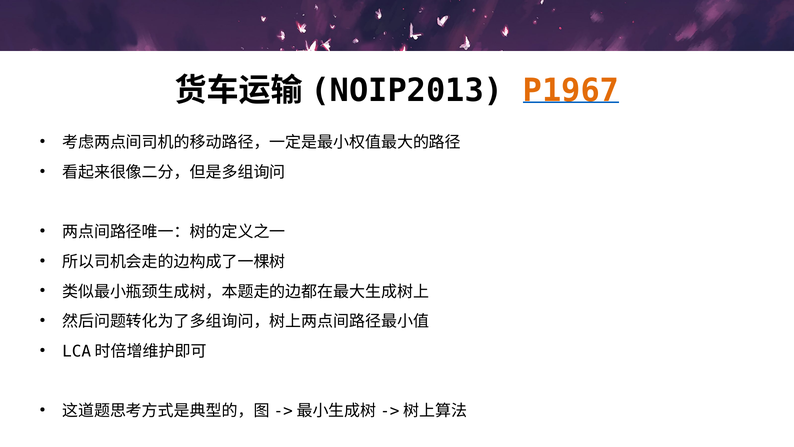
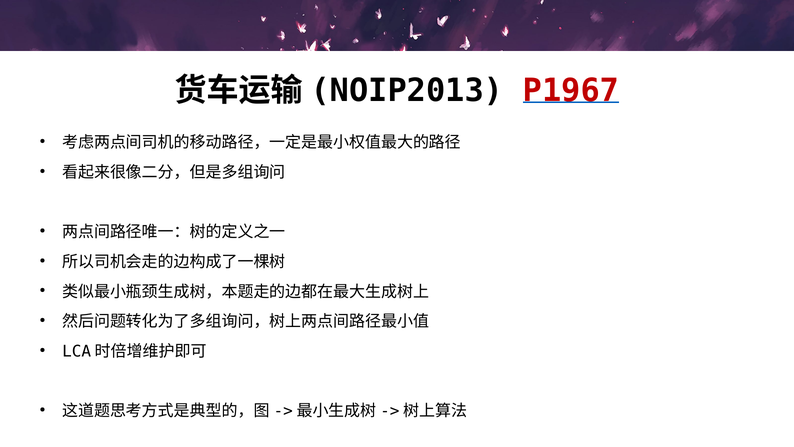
P1967 colour: orange -> red (571, 90)
